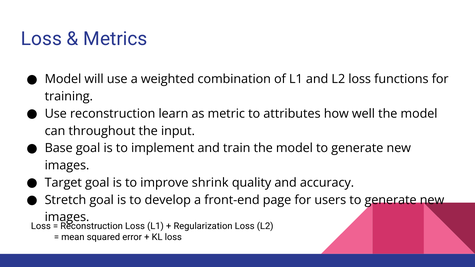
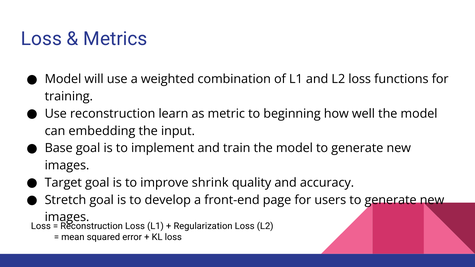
attributes: attributes -> beginning (292, 114)
throughout: throughout -> embedding (102, 131)
